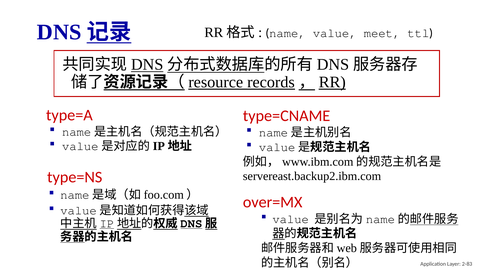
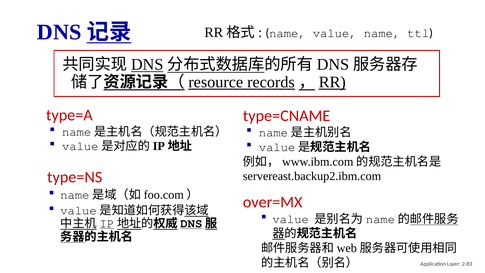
value meet: meet -> name (382, 33)
